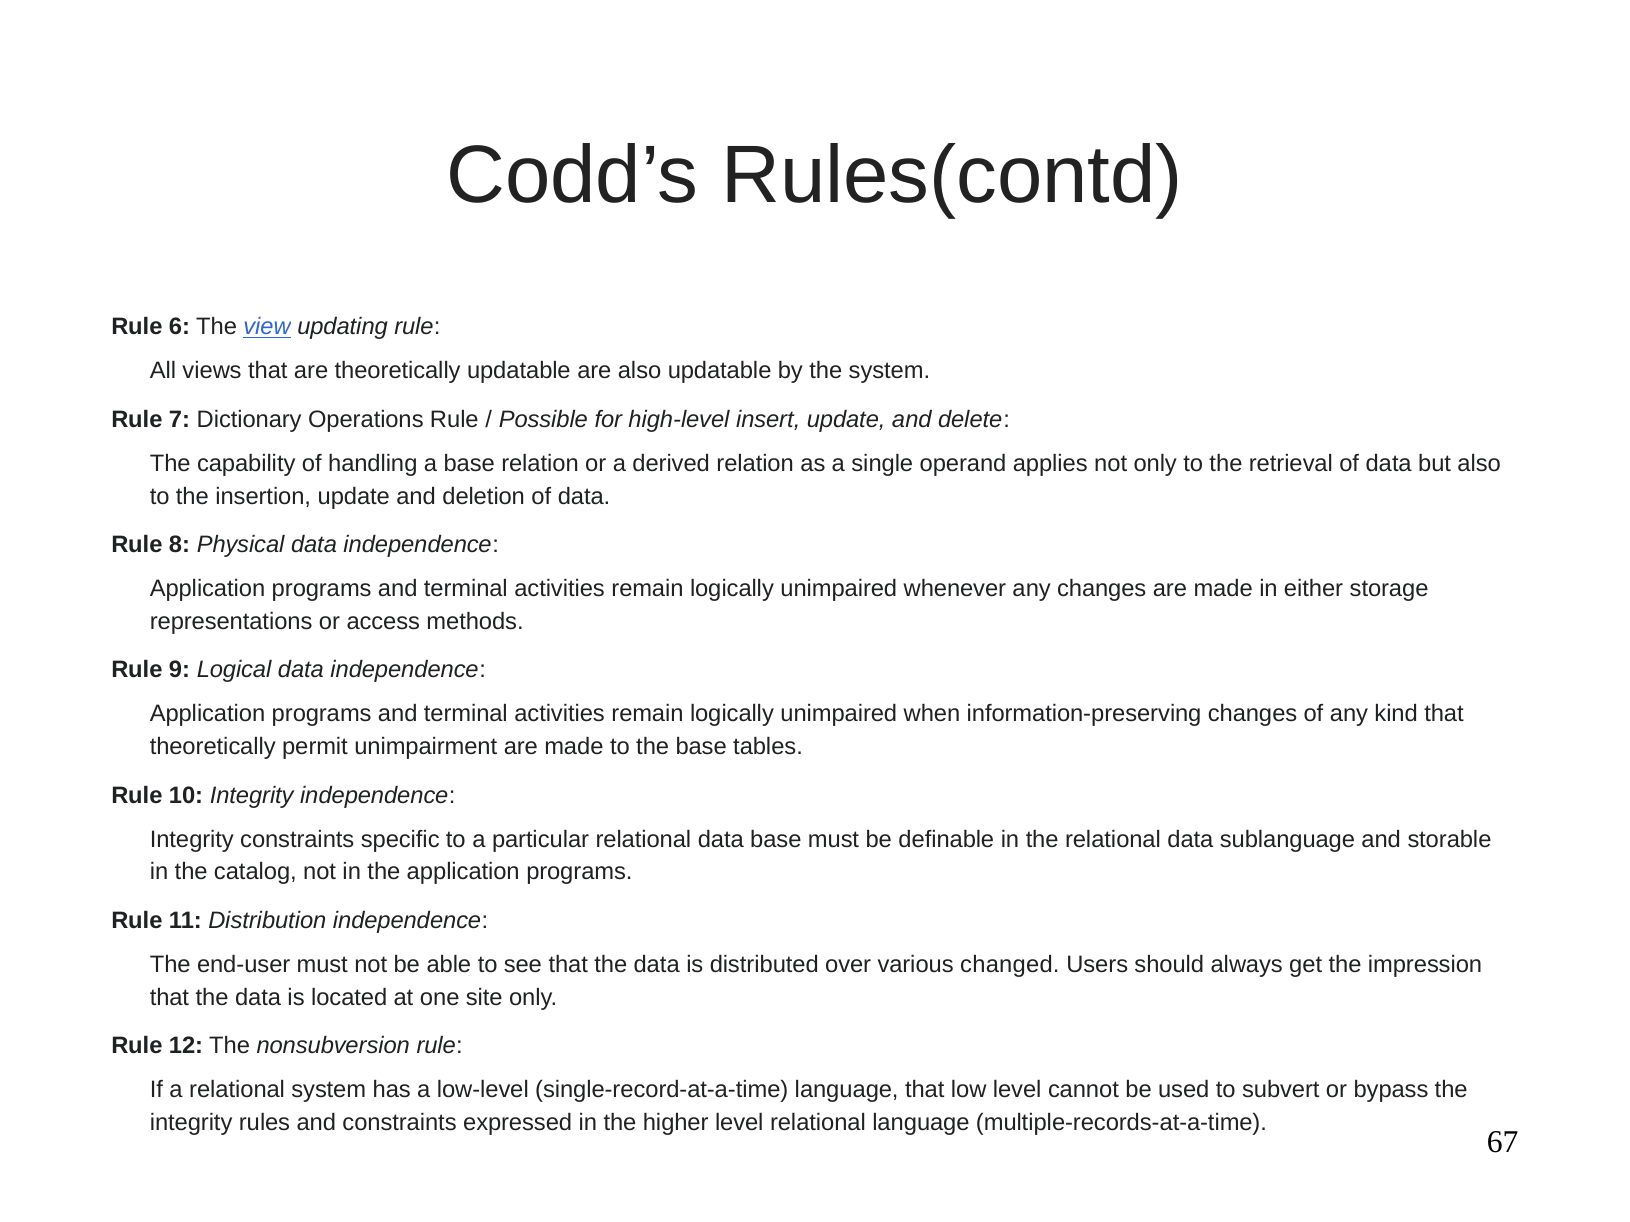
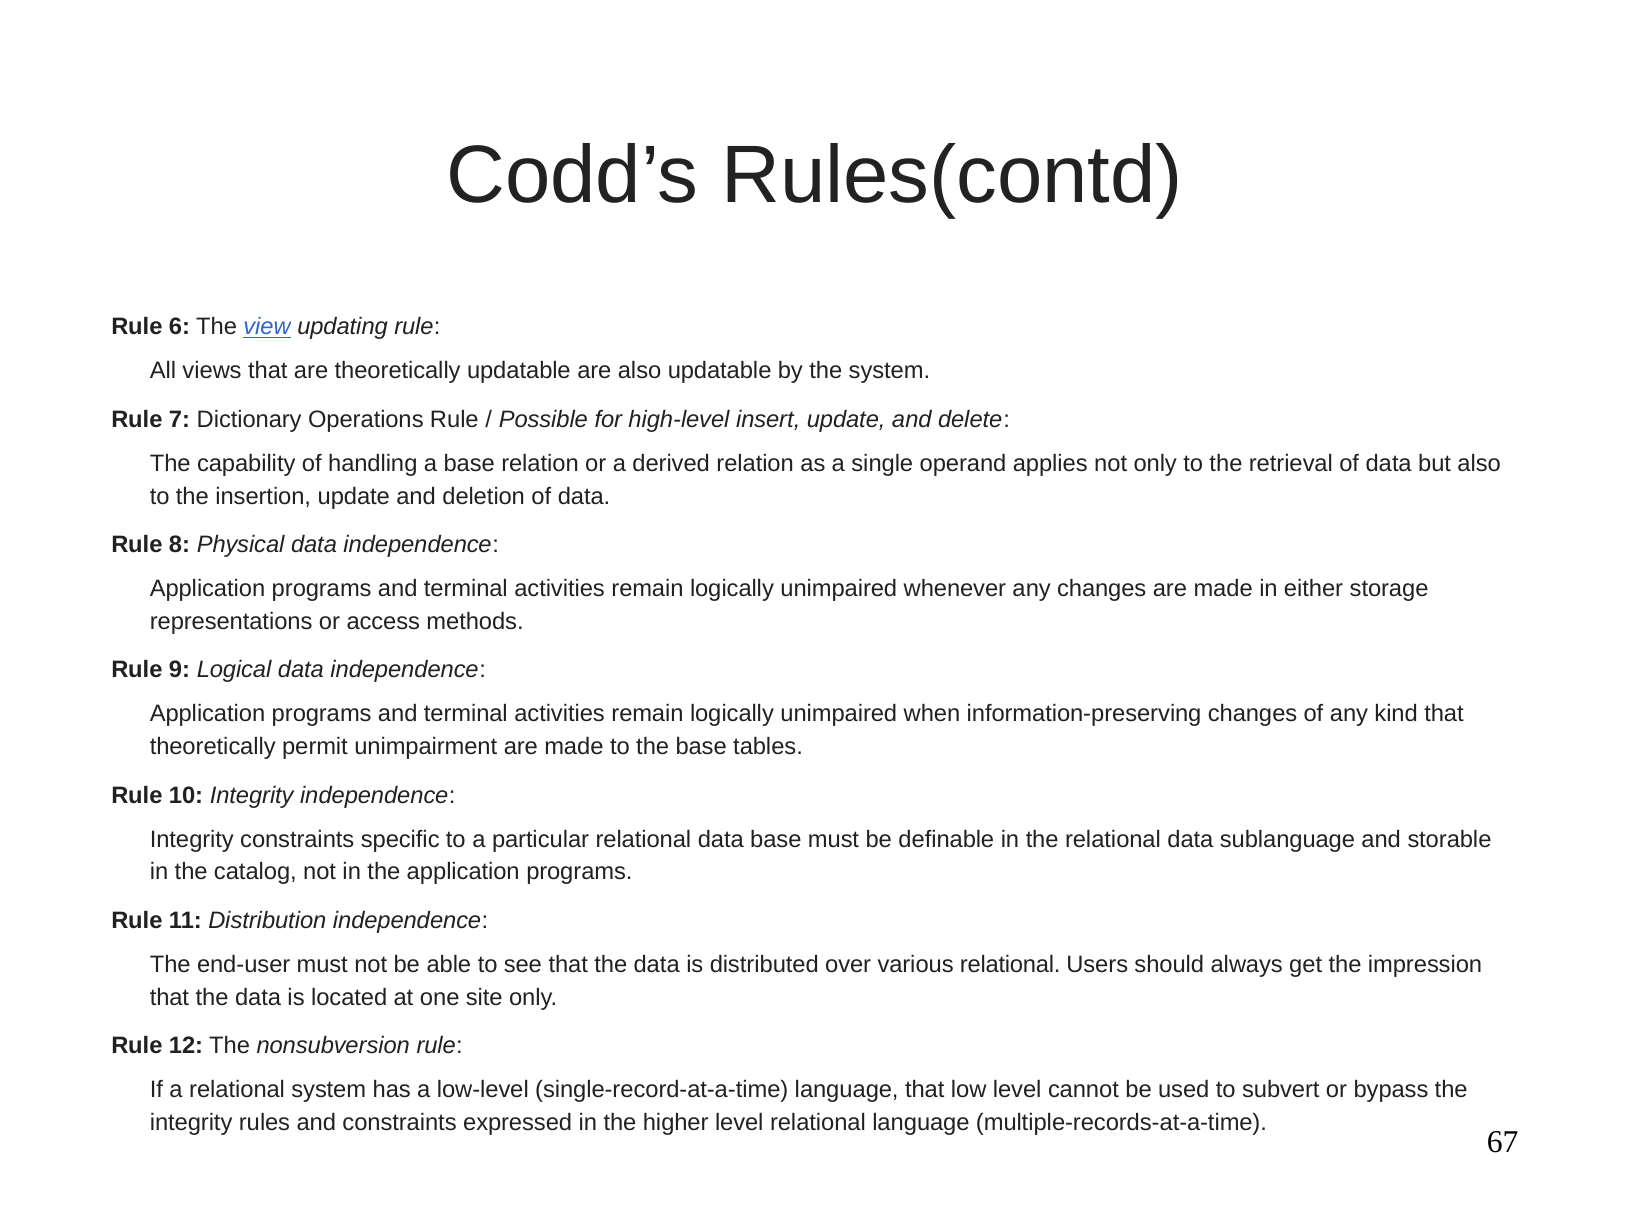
various changed: changed -> relational (1010, 965)
